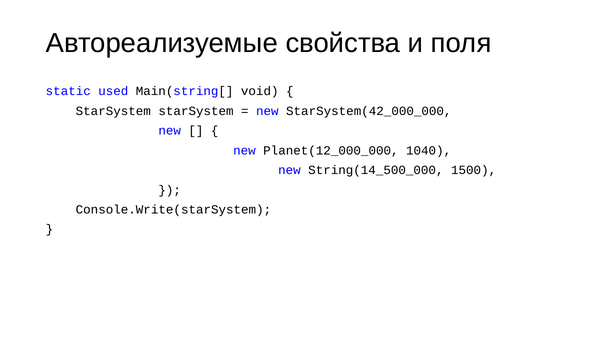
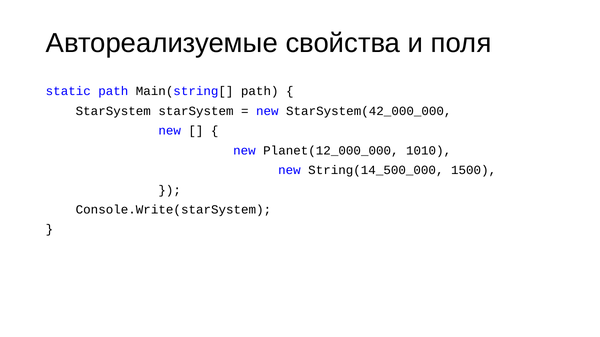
static used: used -> path (113, 91)
Main(string[ void: void -> path (260, 91)
1040: 1040 -> 1010 (429, 151)
